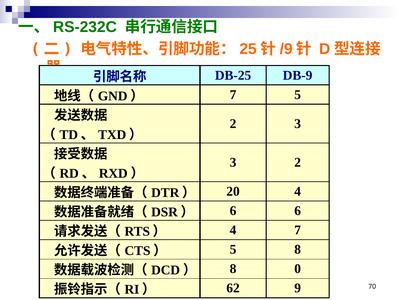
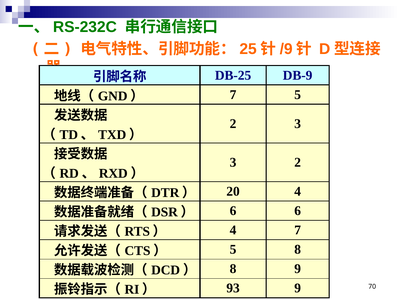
0: 0 -> 9 (298, 269)
62: 62 -> 93 (233, 288)
